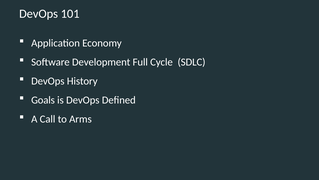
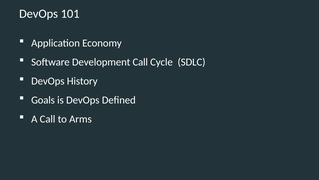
Development Full: Full -> Call (140, 62)
